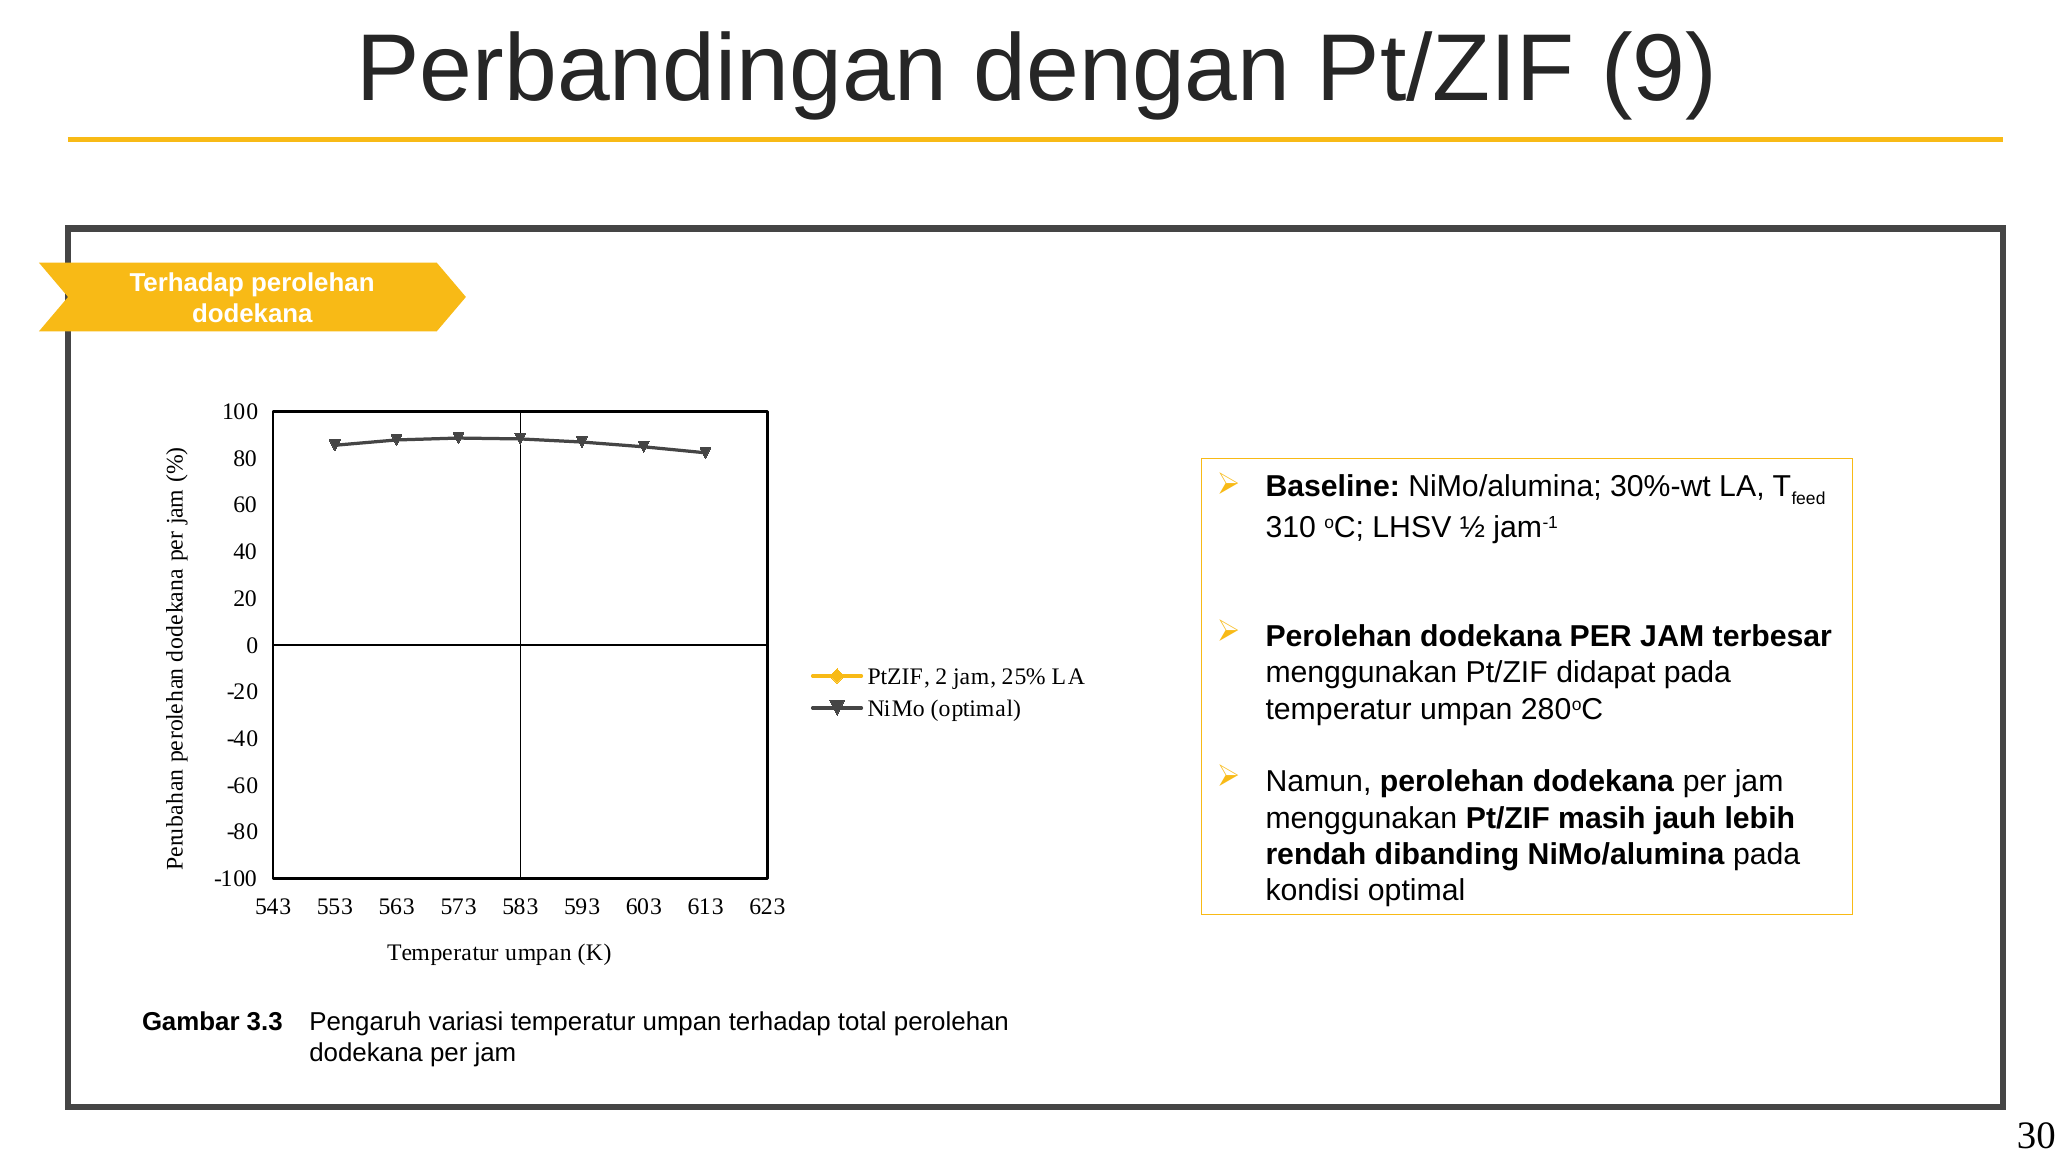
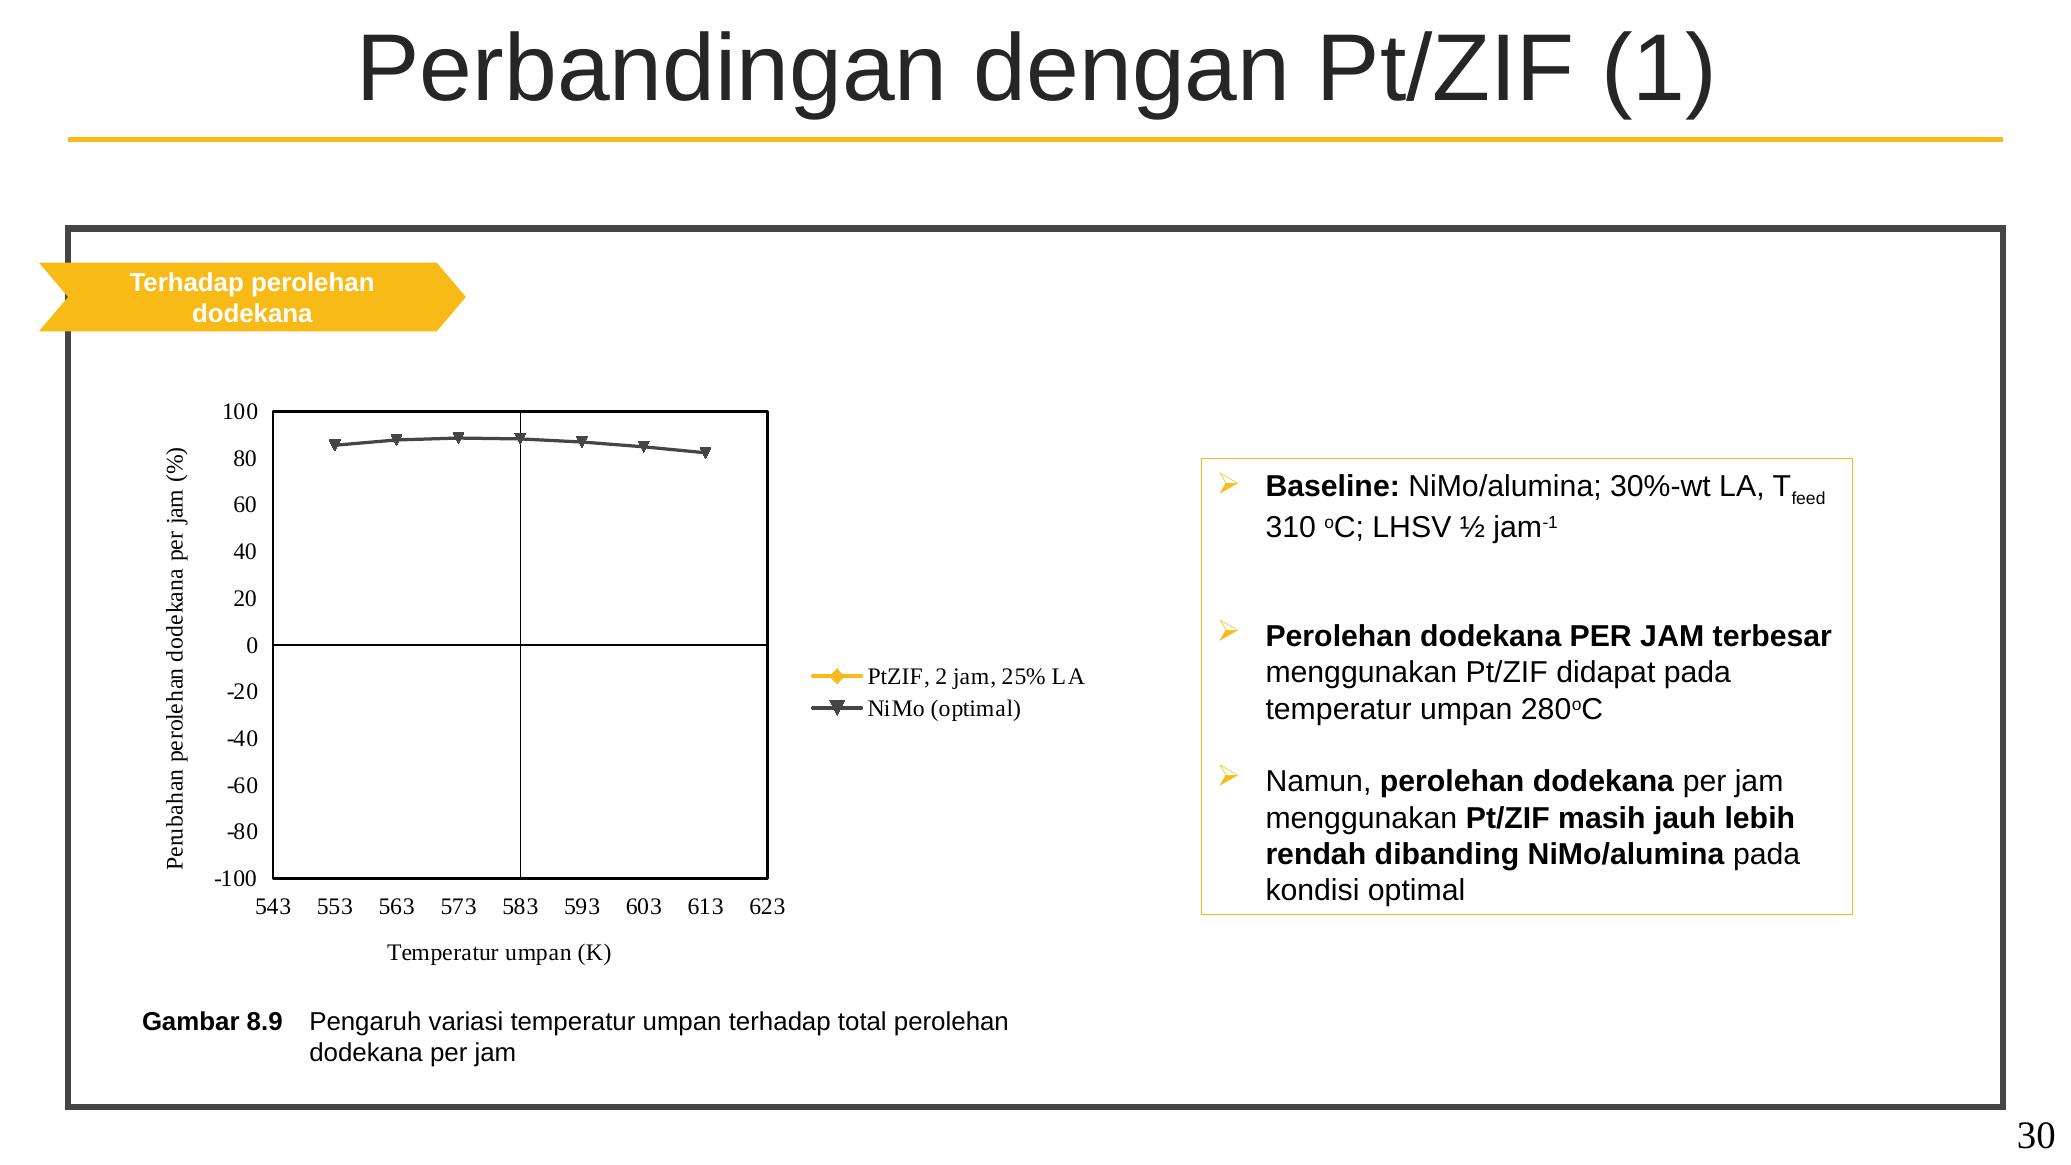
9: 9 -> 1 (1659, 69)
3.3: 3.3 -> 8.9 (265, 1022)
